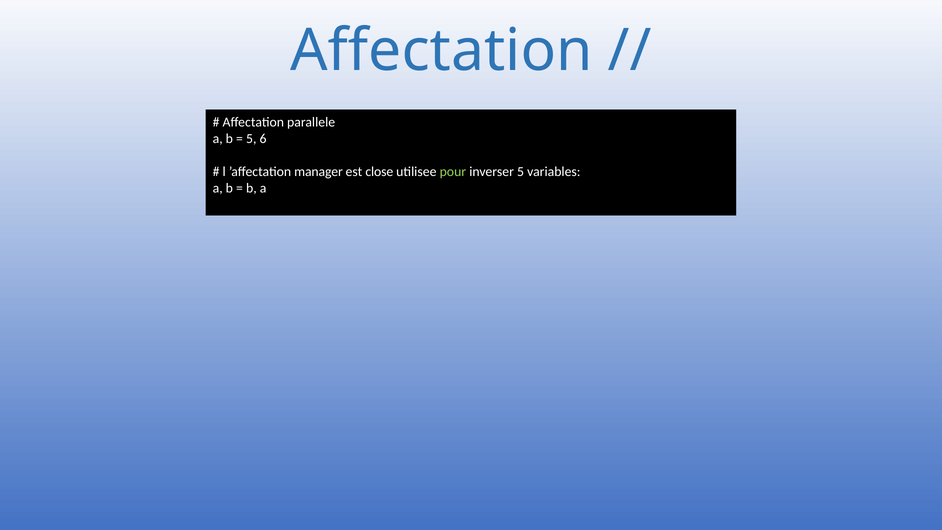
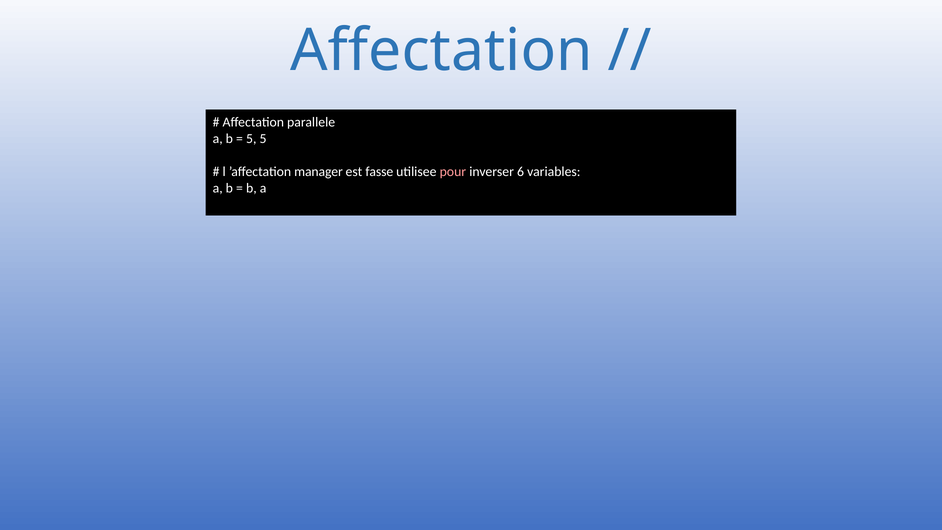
5 6: 6 -> 5 (263, 139)
close: close -> fasse (379, 172)
pour colour: light green -> pink (453, 172)
inverser 5: 5 -> 6 (521, 172)
